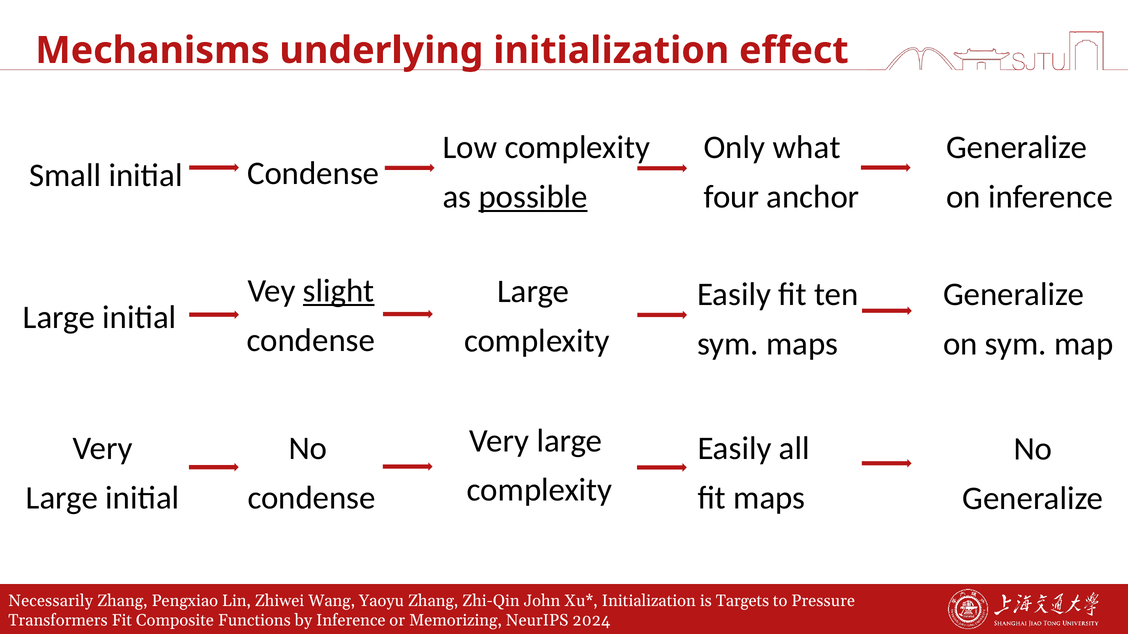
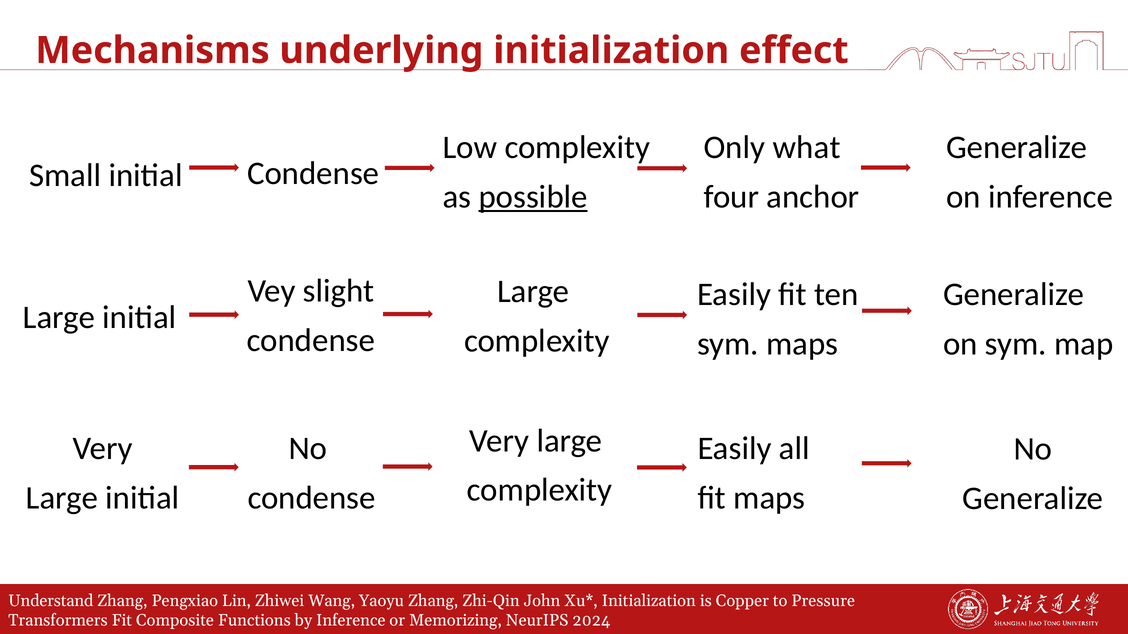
slight underline: present -> none (339, 291)
Necessarily: Necessarily -> Understand (51, 601)
Targets: Targets -> Copper (742, 601)
